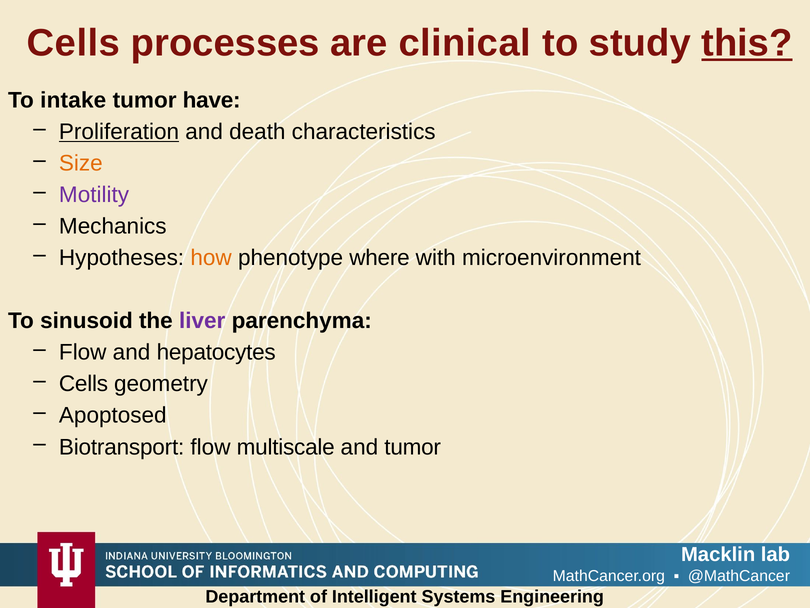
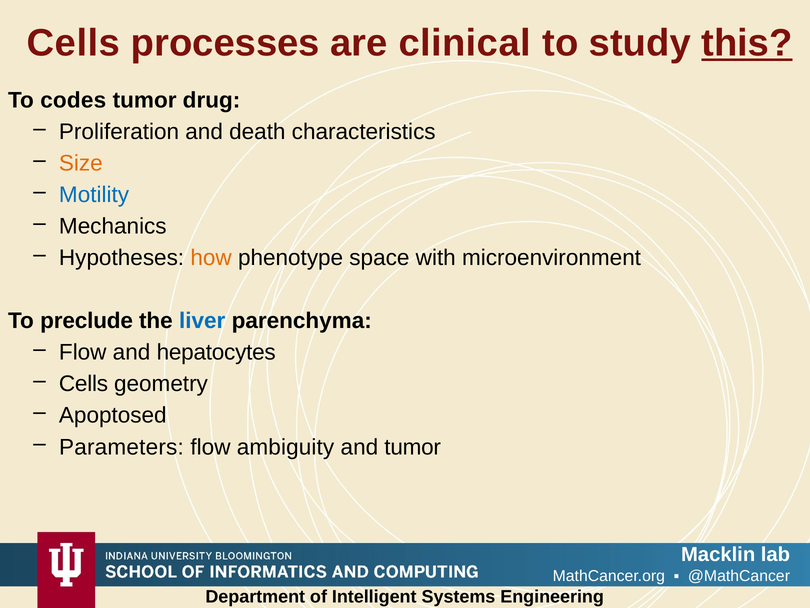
intake: intake -> codes (73, 100)
have: have -> drug (212, 100)
Proliferation underline: present -> none (119, 132)
Motility colour: purple -> blue (94, 195)
where: where -> space (379, 258)
sinusoid: sinusoid -> preclude (87, 321)
liver colour: purple -> blue (202, 321)
Biotransport: Biotransport -> Parameters (121, 447)
multiscale: multiscale -> ambiguity (286, 447)
